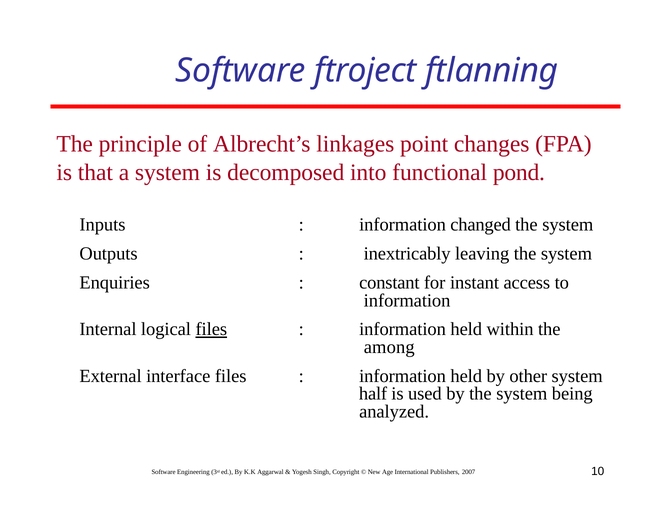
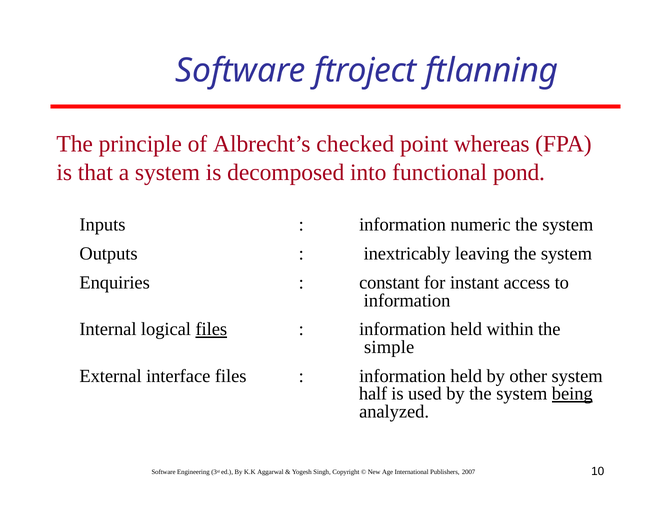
linkages: linkages -> checked (355, 144)
changes: changes -> whereas (492, 144)
changed: changed -> numeric (481, 225)
among: among -> simple (389, 347)
being underline: none -> present (572, 394)
